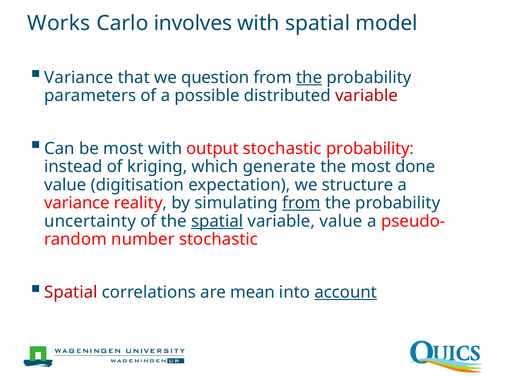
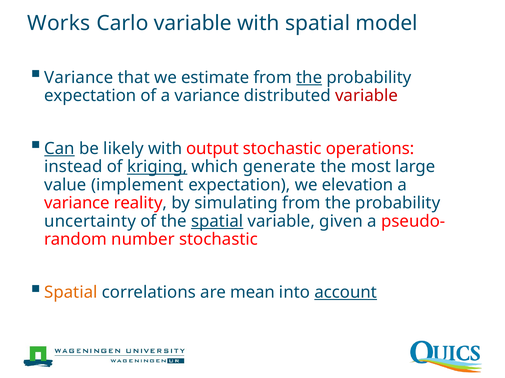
Carlo involves: involves -> variable (193, 23)
question: question -> estimate (215, 78)
parameters: parameters -> expectation (90, 96)
of a possible: possible -> variance (207, 96)
Can underline: none -> present (59, 149)
be most: most -> likely (123, 149)
stochastic probability: probability -> operations (370, 149)
kriging underline: none -> present (157, 167)
done: done -> large (415, 167)
digitisation: digitisation -> implement (137, 185)
structure: structure -> elevation (358, 185)
from underline: present -> none (302, 203)
variable value: value -> given (341, 222)
Spatial colour: red -> orange (71, 293)
